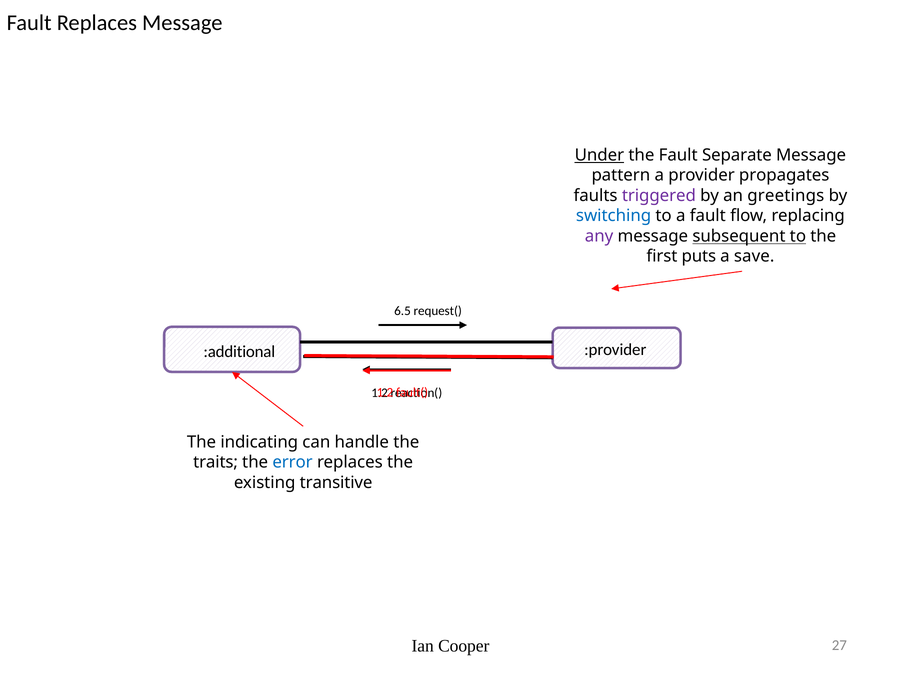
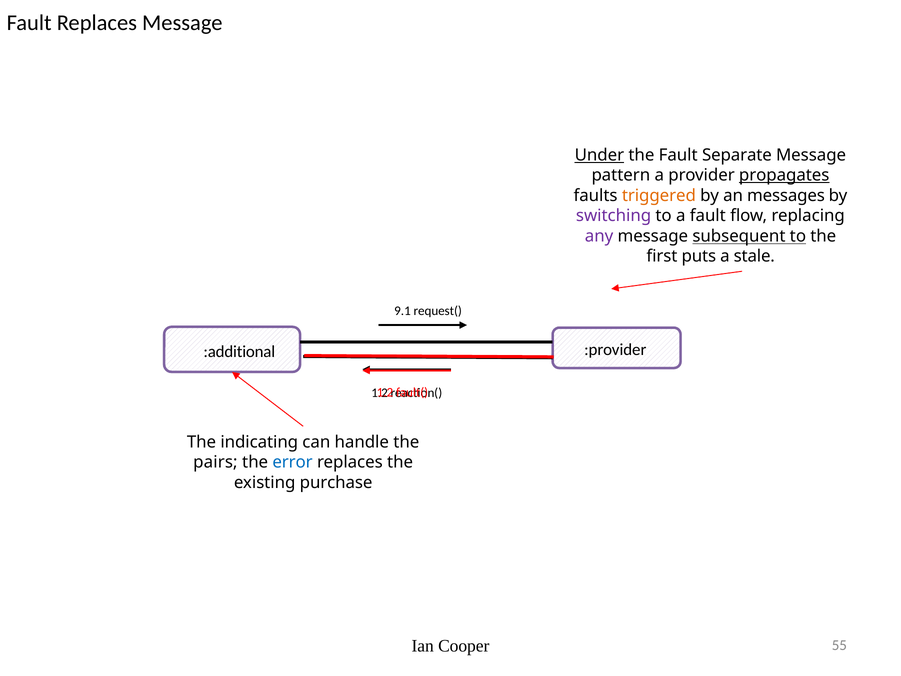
propagates underline: none -> present (784, 175)
triggered colour: purple -> orange (659, 195)
greetings: greetings -> messages (786, 195)
switching colour: blue -> purple (614, 216)
save: save -> stale (754, 256)
6.5: 6.5 -> 9.1 (403, 311)
traits: traits -> pairs (215, 462)
transitive: transitive -> purchase (336, 482)
27: 27 -> 55 (839, 645)
